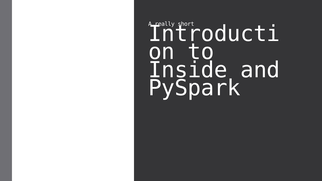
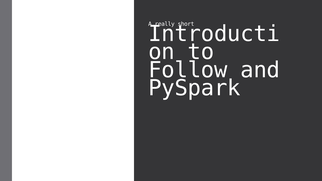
Inside: Inside -> Follow (188, 70)
